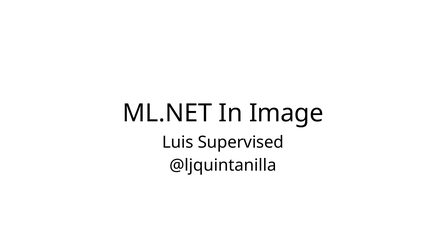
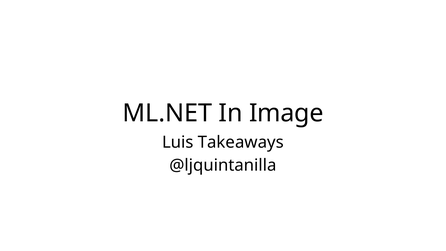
Supervised: Supervised -> Takeaways (241, 142)
